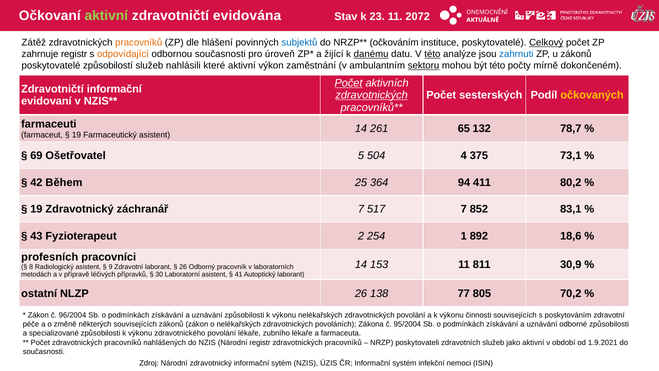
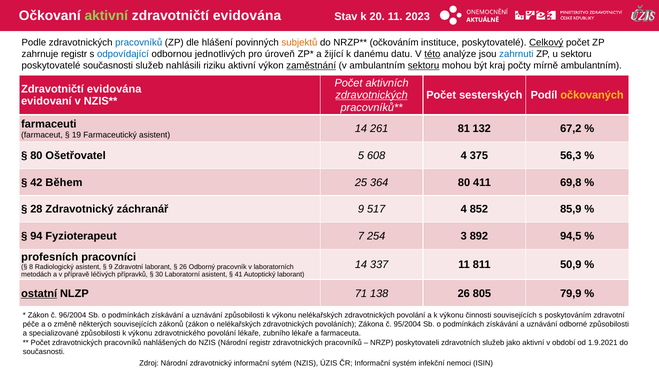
23: 23 -> 20 (377, 17)
2072: 2072 -> 2023 (418, 17)
Zátěž: Zátěž -> Podle (34, 42)
pracovníků colour: orange -> blue (139, 42)
subjektů colour: blue -> orange (299, 42)
odpovídající colour: orange -> blue (123, 54)
odbornou současnosti: současnosti -> jednotlivých (220, 54)
danému underline: present -> none (371, 54)
u zákonů: zákonů -> sektoru (576, 54)
poskytovatelé způsobilostí: způsobilostí -> současnosti (108, 66)
které: které -> riziku (214, 66)
zaměstnání underline: none -> present (311, 66)
být této: této -> kraj (497, 66)
mírně dokončeném: dokončeném -> ambulantním (591, 66)
Počet underline: present -> none (349, 83)
informační: informační -> evidována (114, 89)
65: 65 -> 81 (464, 129)
78,7: 78,7 -> 67,2 (571, 129)
69: 69 -> 80 (36, 155)
504: 504 -> 608 (376, 155)
73,1: 73,1 -> 56,3 (571, 155)
364 94: 94 -> 80 (464, 182)
80,2: 80,2 -> 69,8 (571, 182)
19: 19 -> 28 (36, 209)
záchranář 7: 7 -> 9 (361, 209)
517 7: 7 -> 4 (464, 209)
83,1: 83,1 -> 85,9 (571, 209)
43: 43 -> 94 (36, 236)
2: 2 -> 7 (361, 236)
1: 1 -> 3 (464, 236)
18,6: 18,6 -> 94,5 (571, 236)
153: 153 -> 337 (379, 265)
30,9: 30,9 -> 50,9 (571, 265)
ostatní underline: none -> present (39, 293)
NLZP 26: 26 -> 71 (361, 293)
138 77: 77 -> 26 (464, 293)
70,2: 70,2 -> 79,9 (571, 293)
